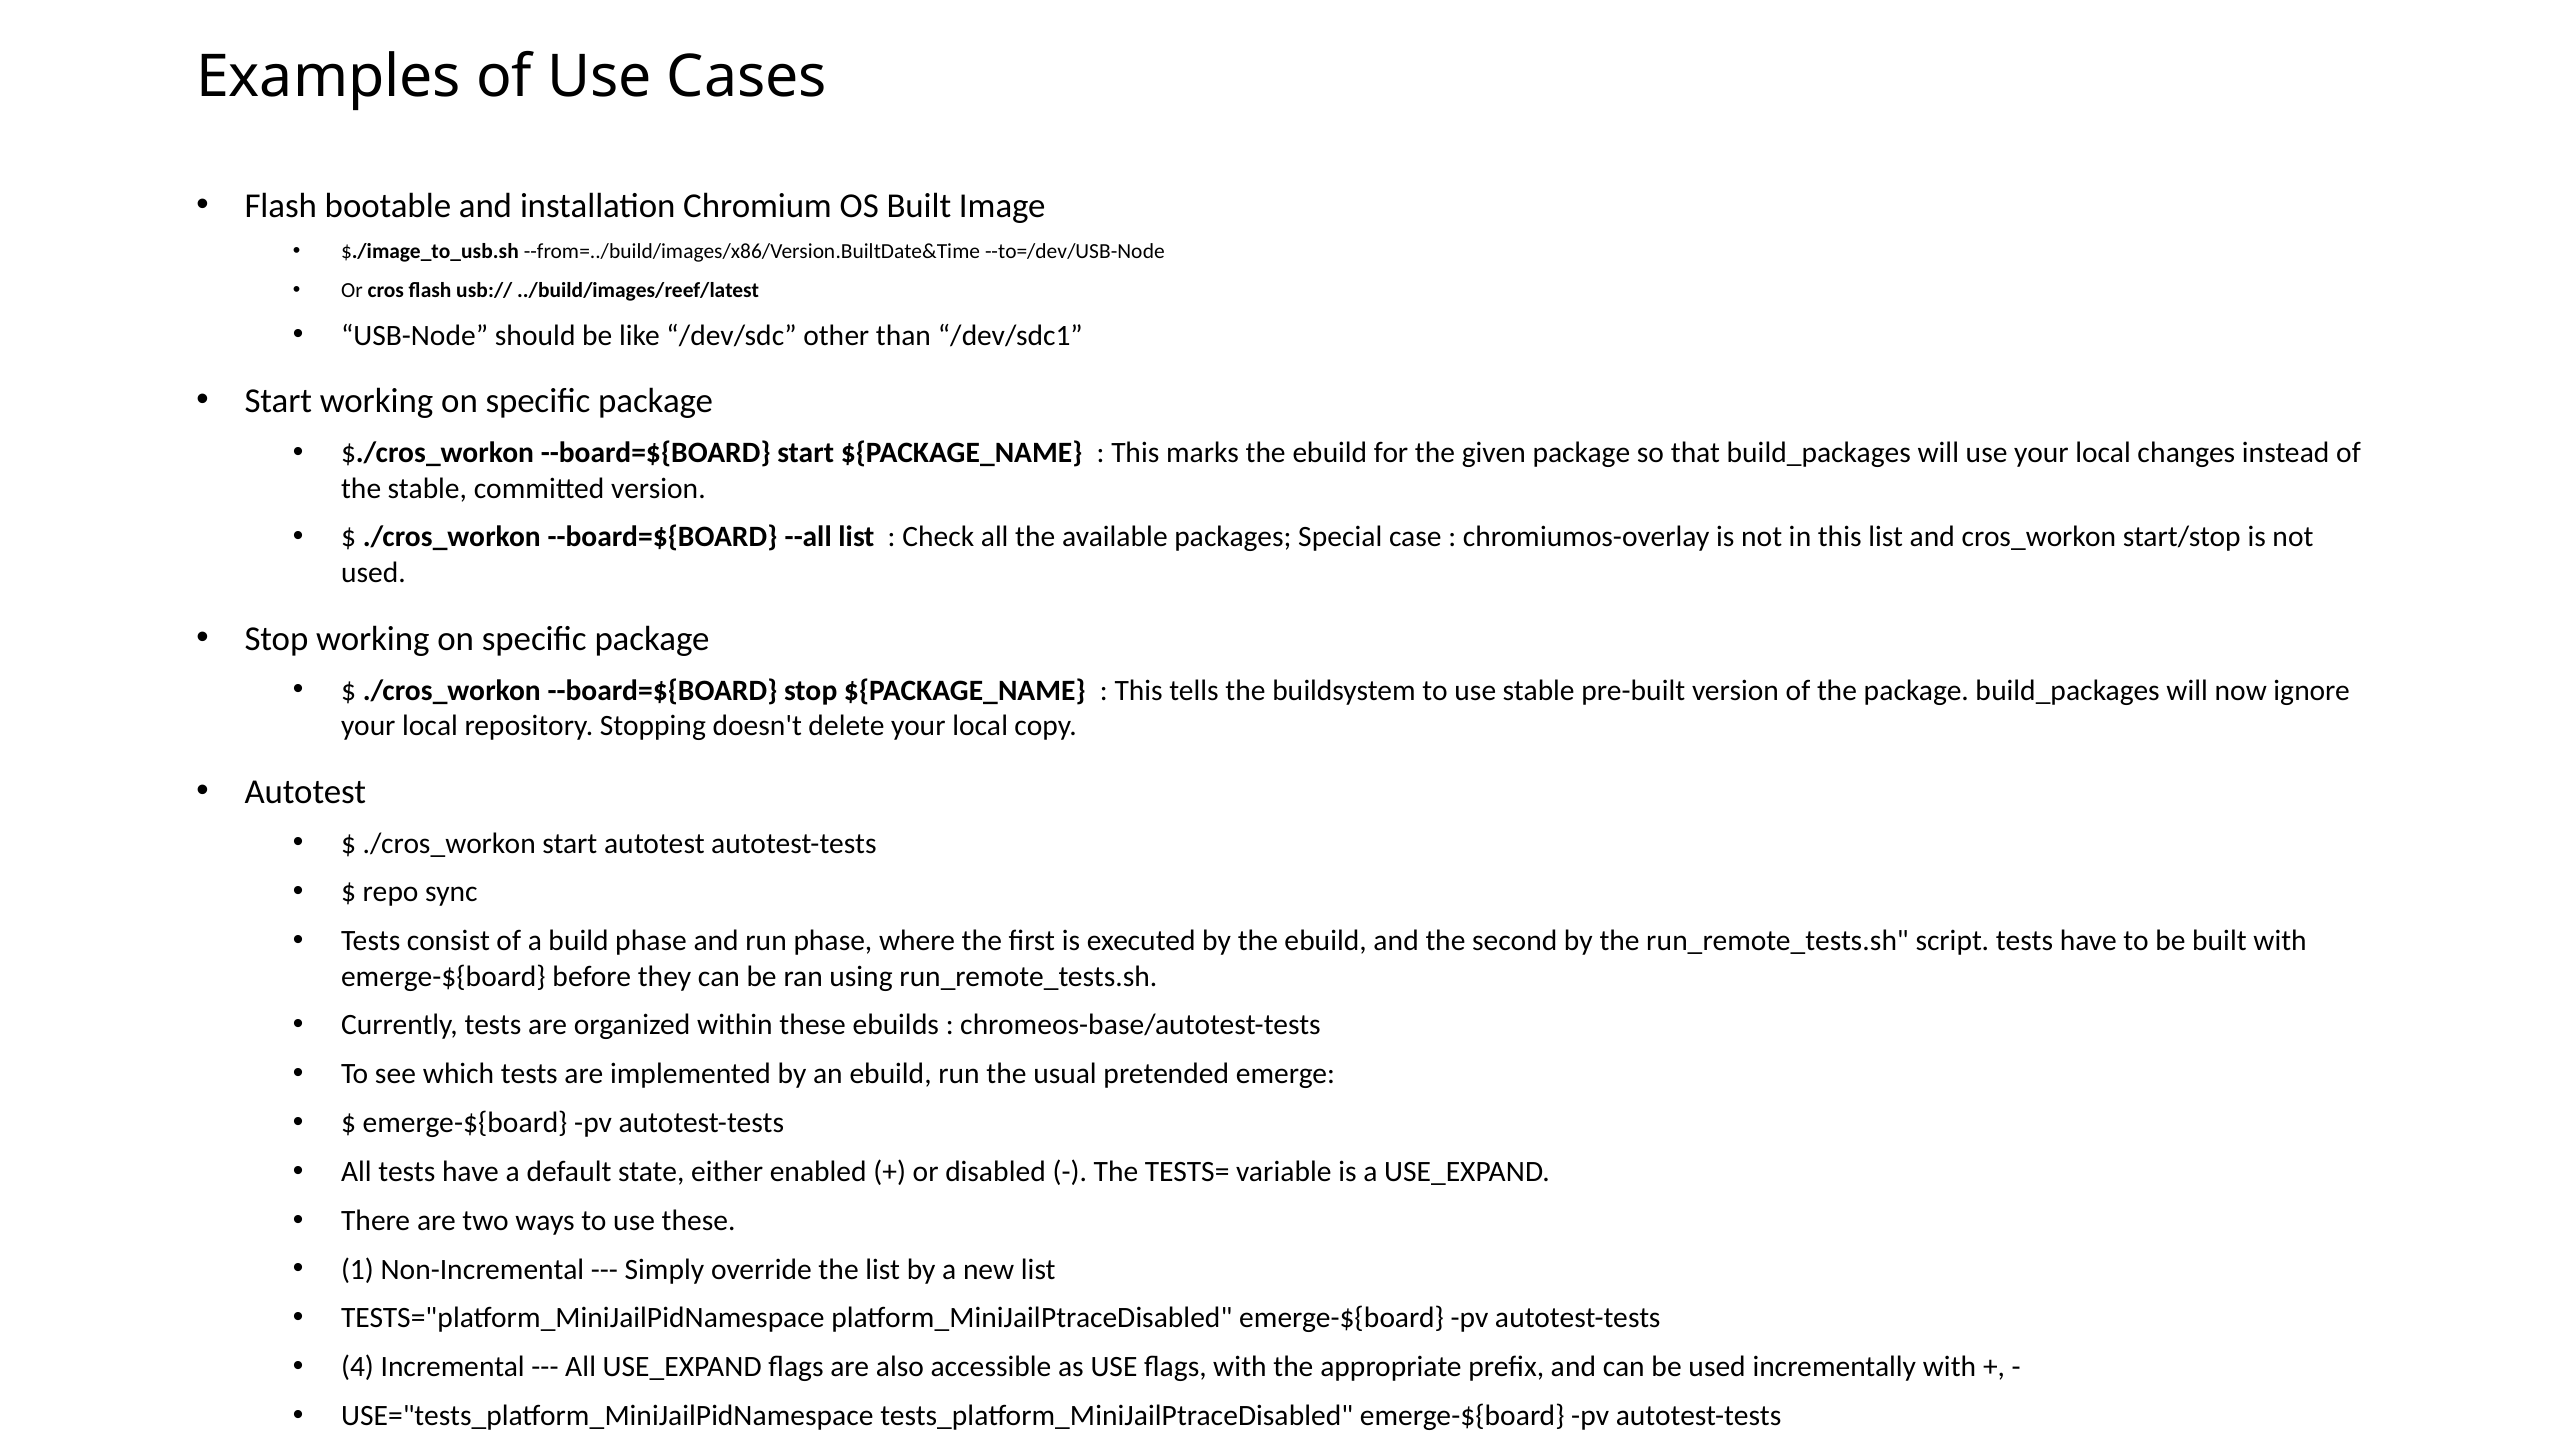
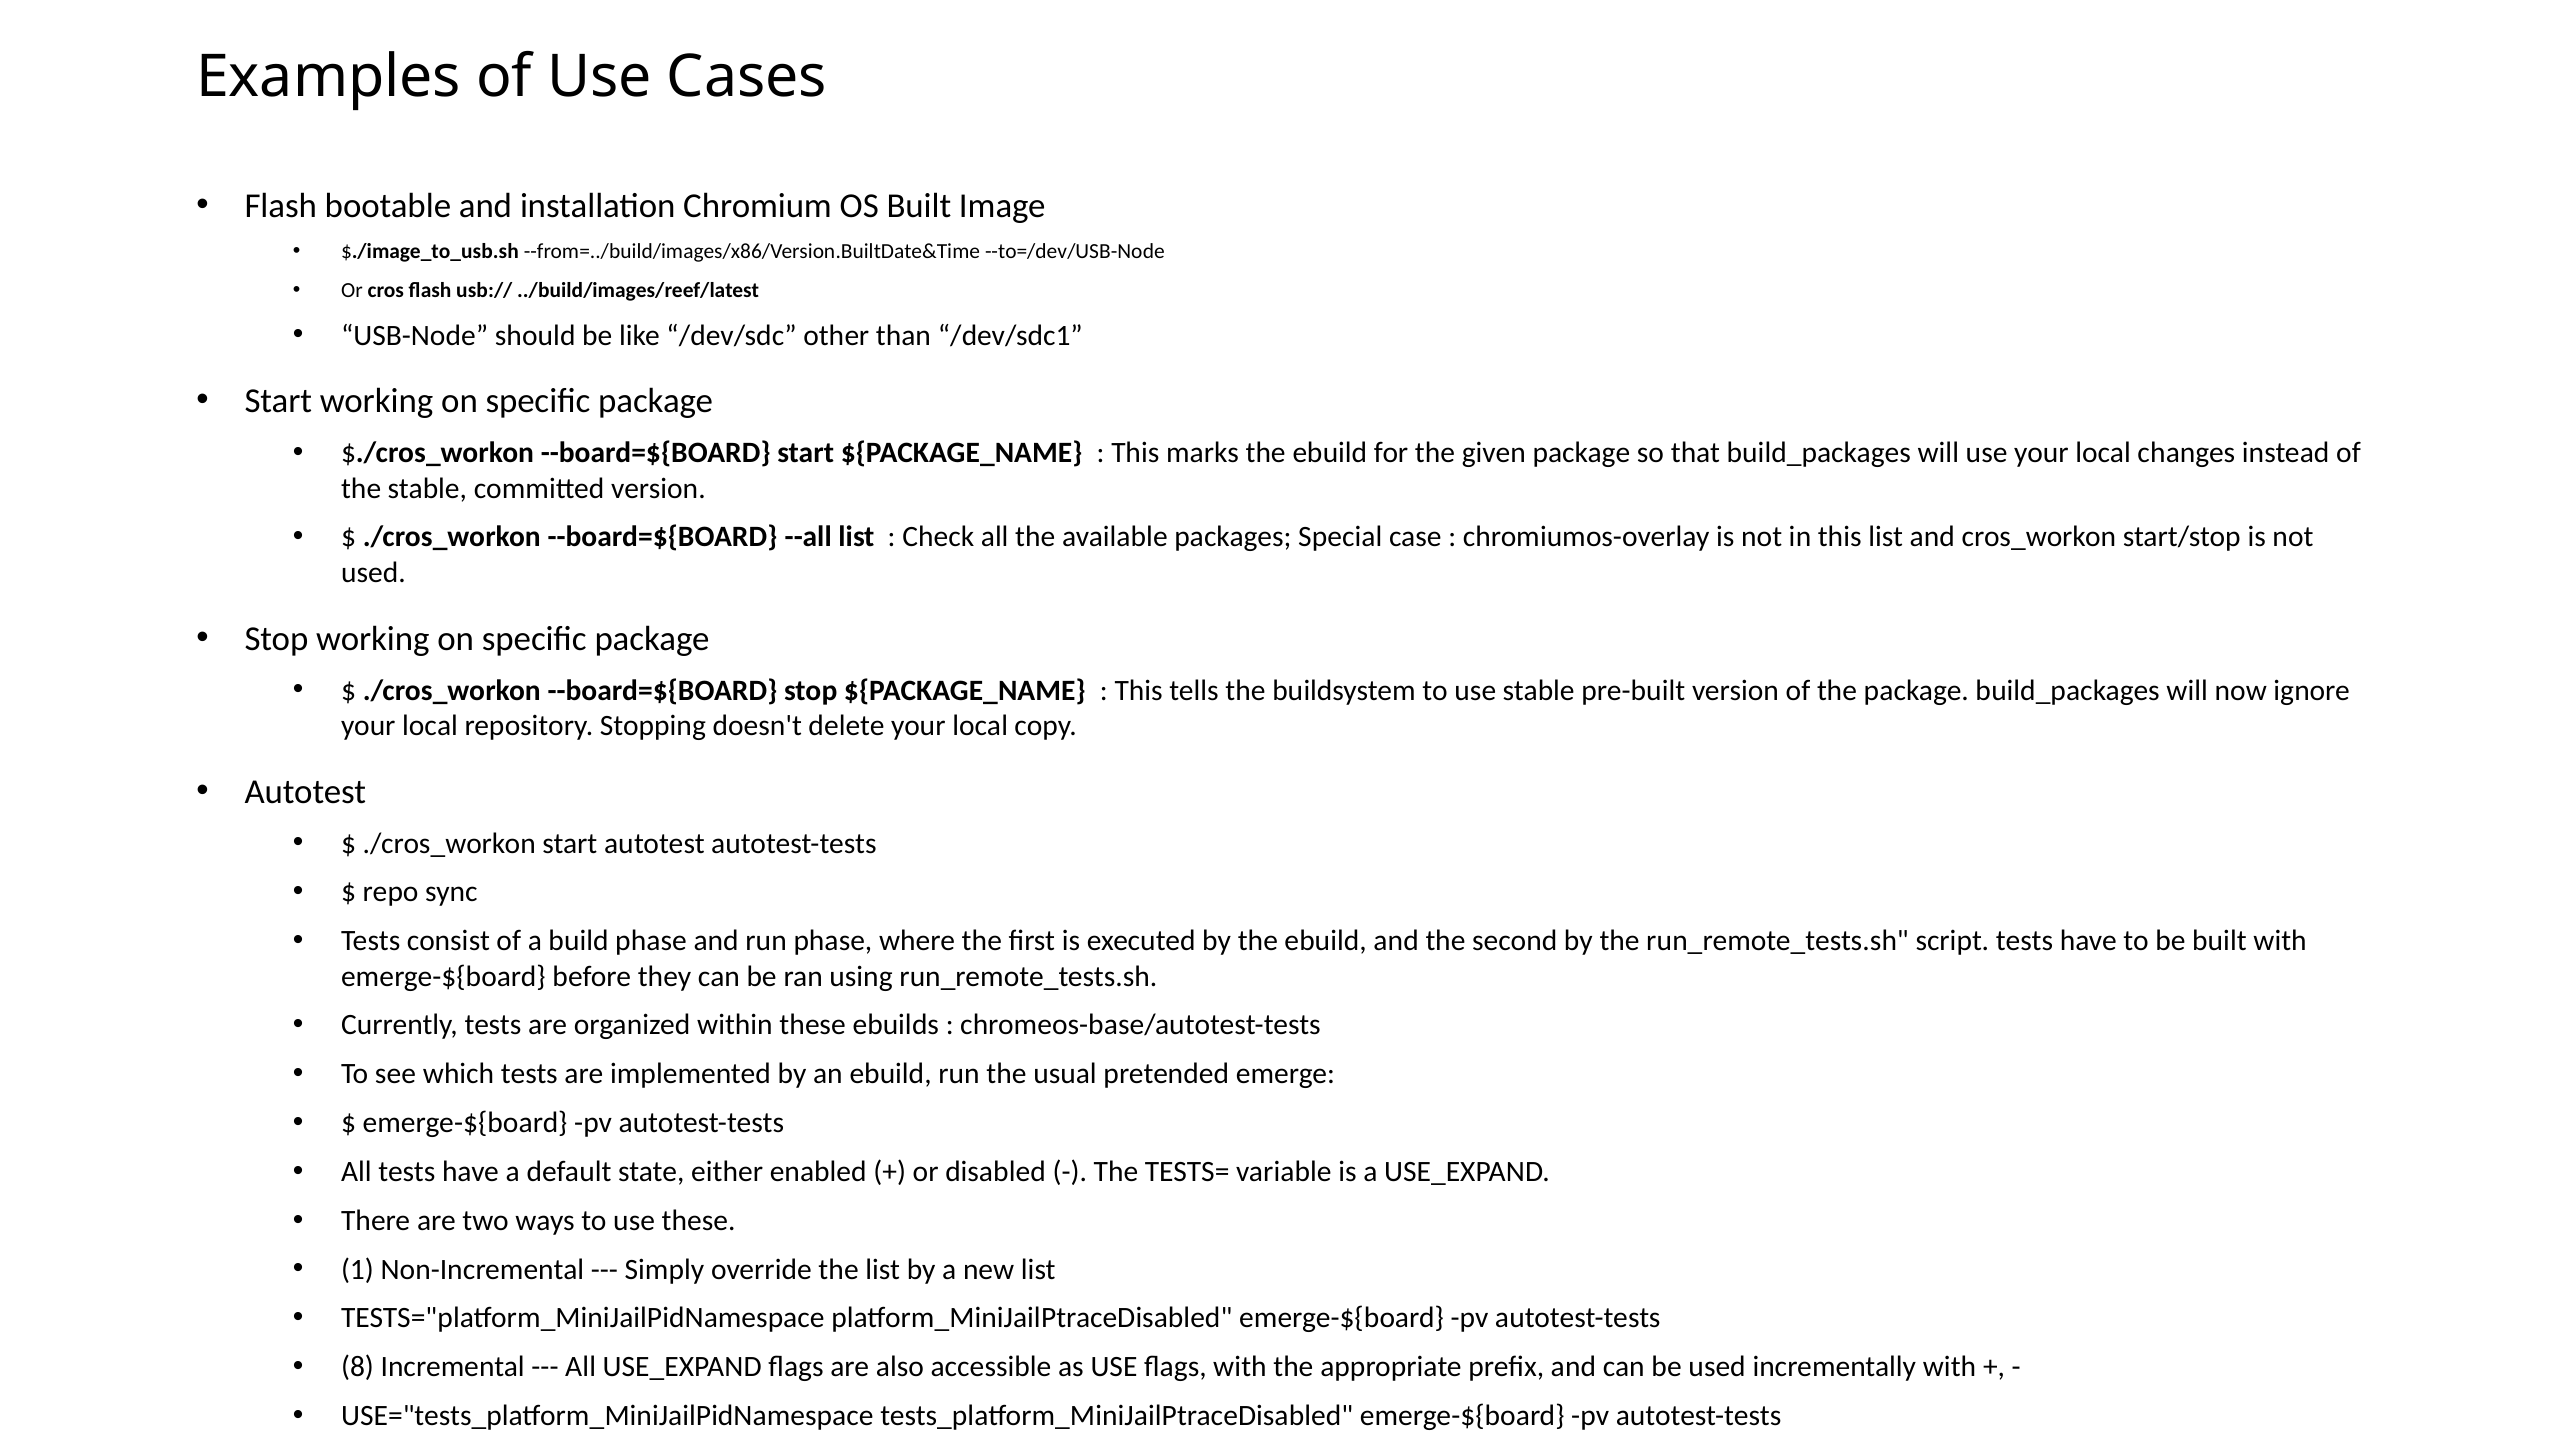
4: 4 -> 8 (358, 1367)
